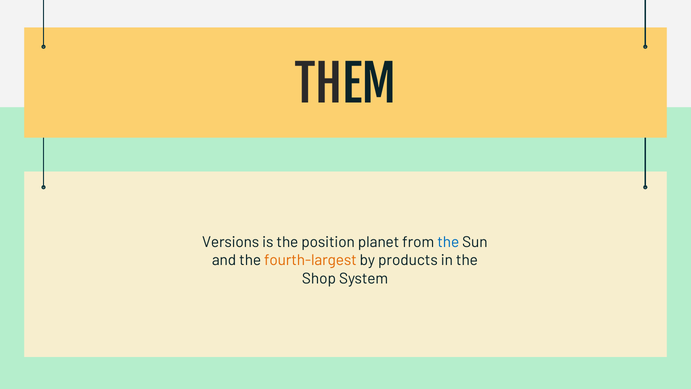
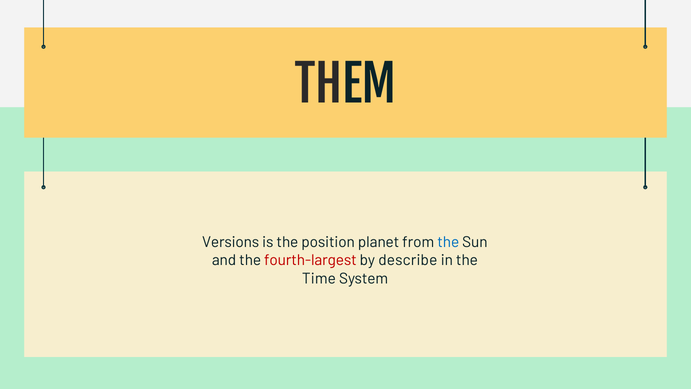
fourth-largest colour: orange -> red (310, 260)
products: products -> describe (408, 260)
Shop: Shop -> Time (319, 279)
